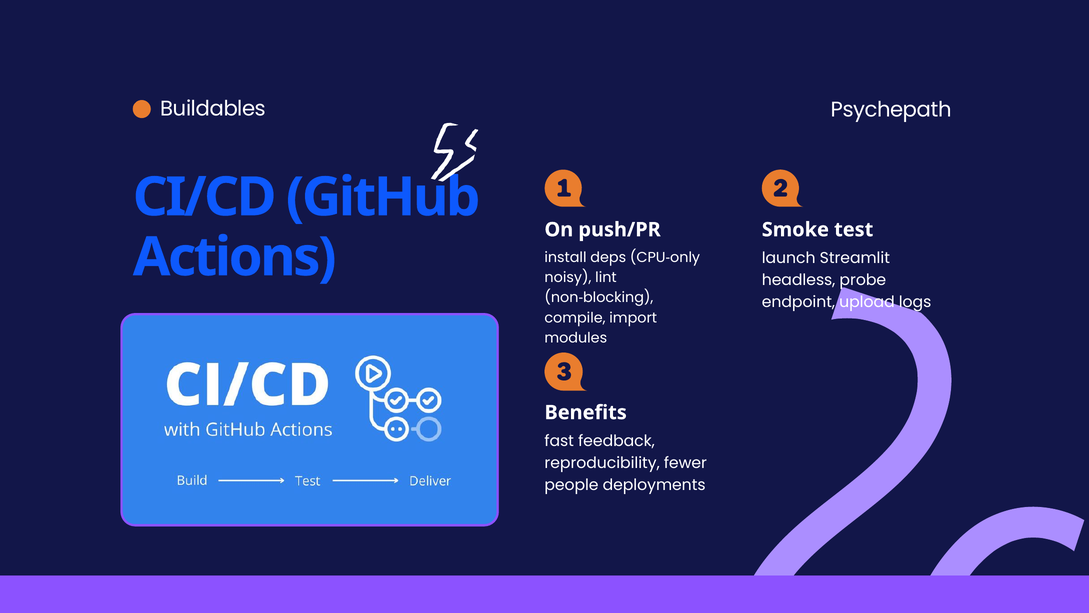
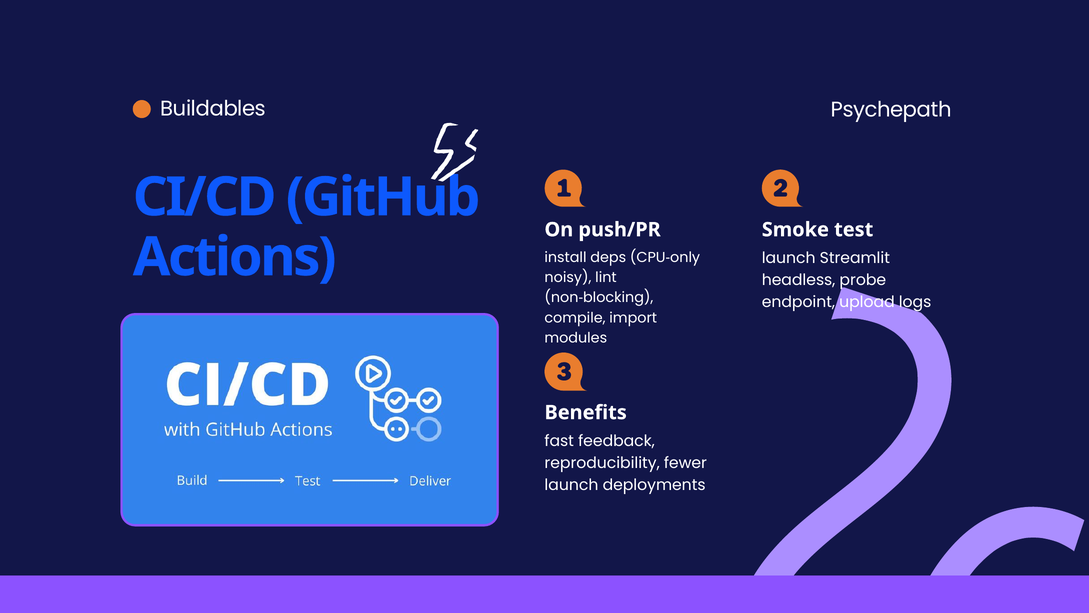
people: people -> launch (571, 485)
